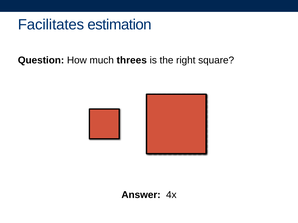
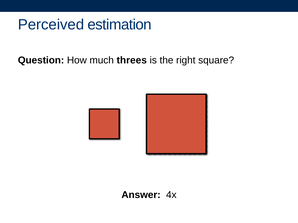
Facilitates: Facilitates -> Perceived (51, 25)
